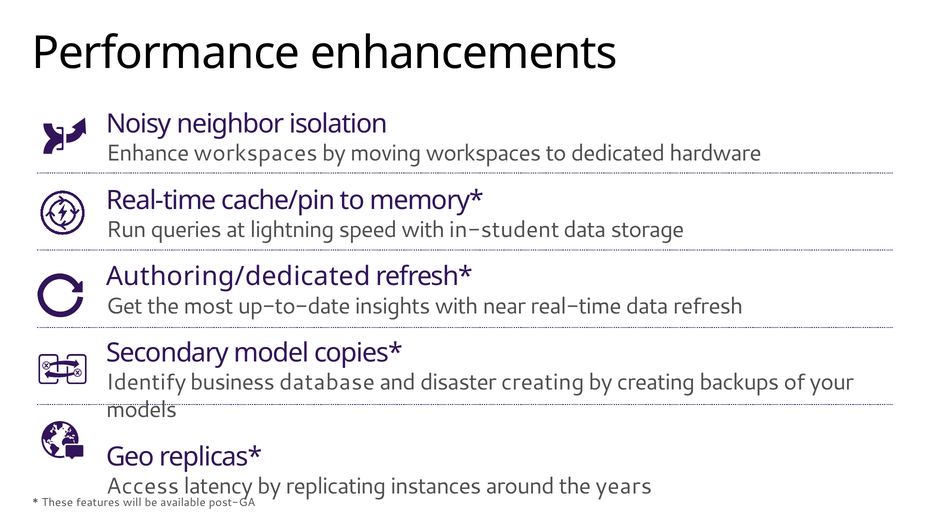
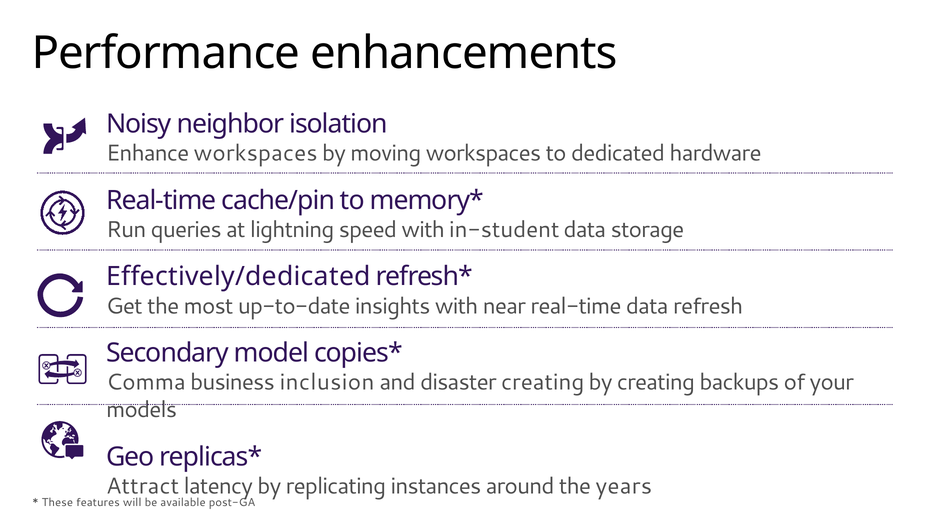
Authoring/dedicated: Authoring/dedicated -> Effectively/dedicated (238, 277)
Identify: Identify -> Comma (146, 383)
database: database -> inclusion (327, 383)
Access: Access -> Attract (143, 487)
